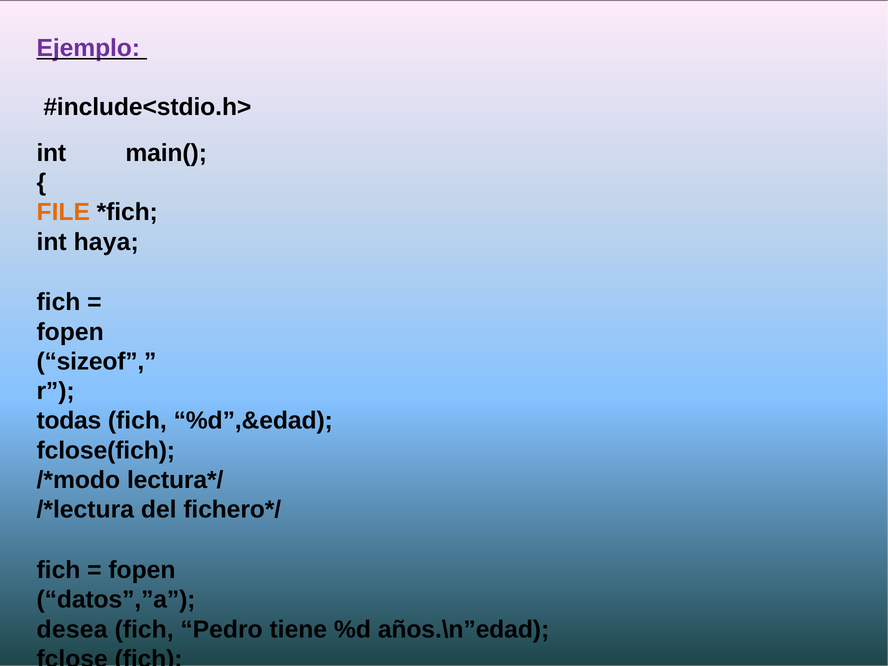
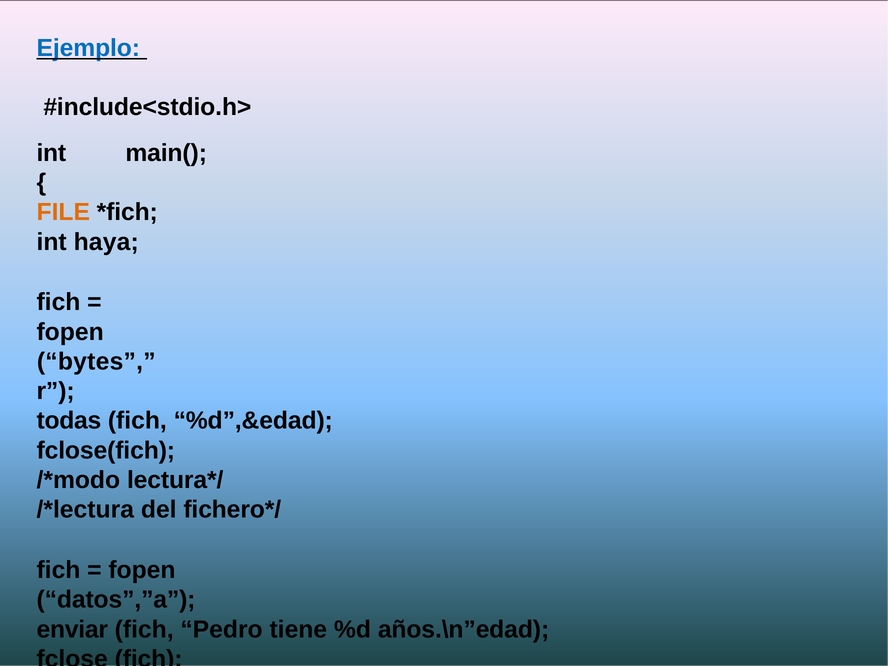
Ejemplo colour: purple -> blue (88, 48)
sizeof: sizeof -> bytes (96, 362)
desea: desea -> enviar (72, 629)
